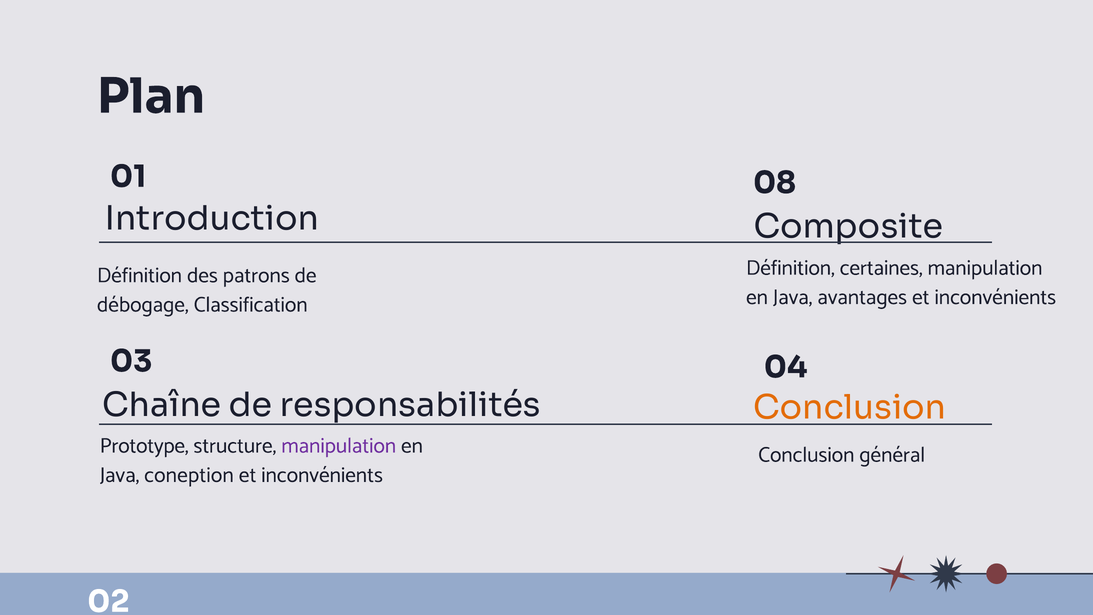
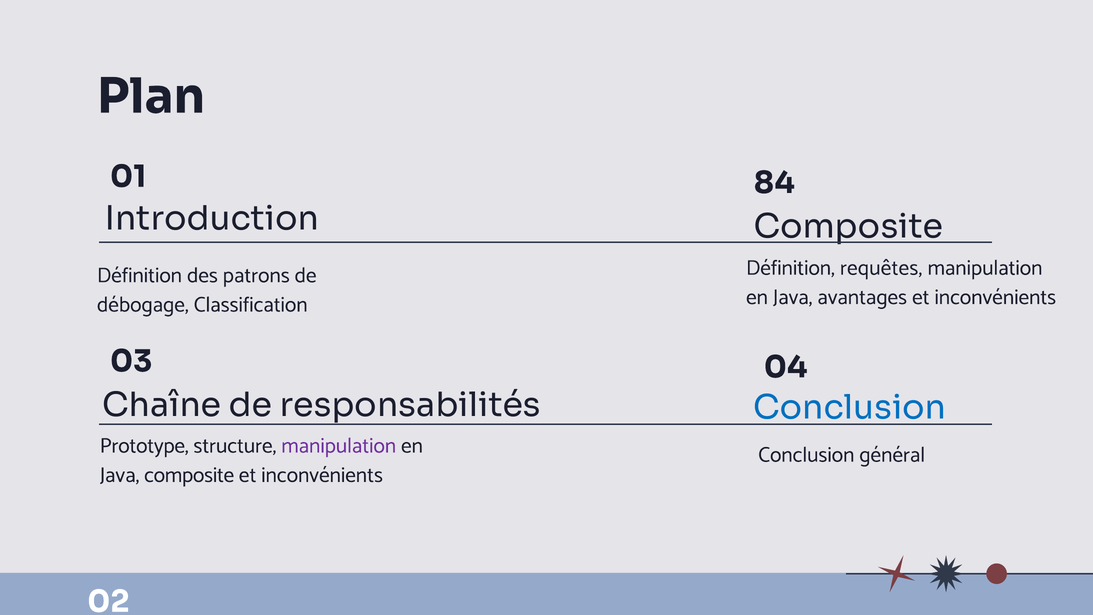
08: 08 -> 84 (774, 183)
certaines: certaines -> requêtes (881, 268)
Conclusion colour: orange -> blue (850, 408)
Java coneption: coneption -> composite (189, 475)
